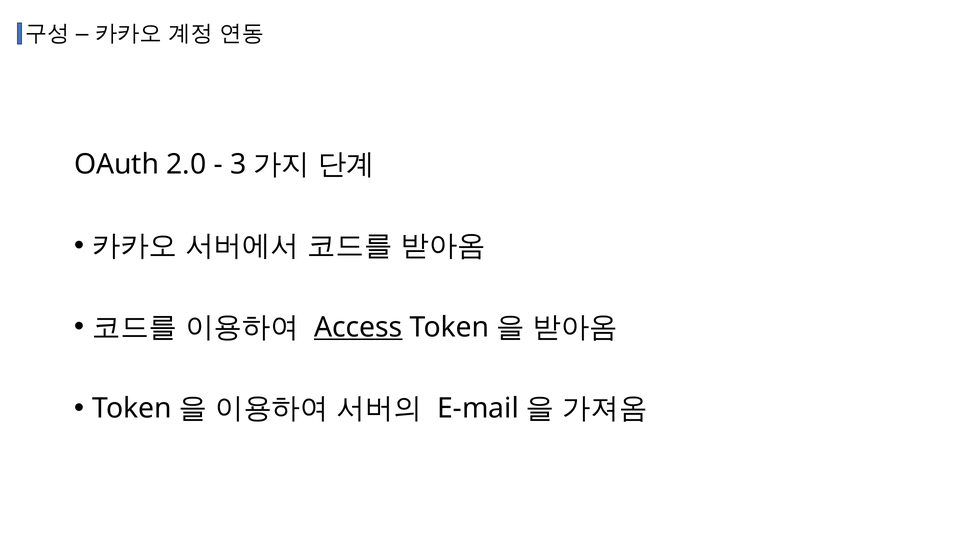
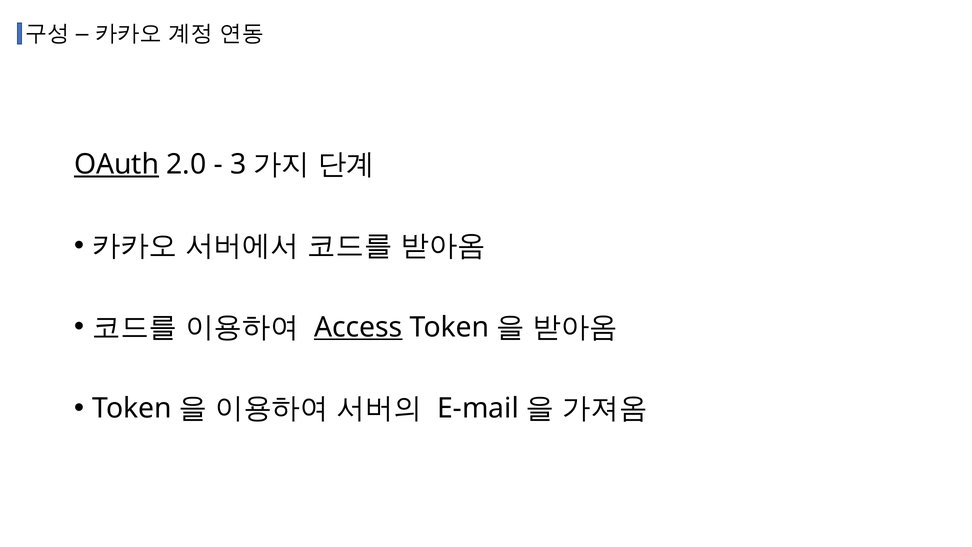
OAuth underline: none -> present (117, 164)
